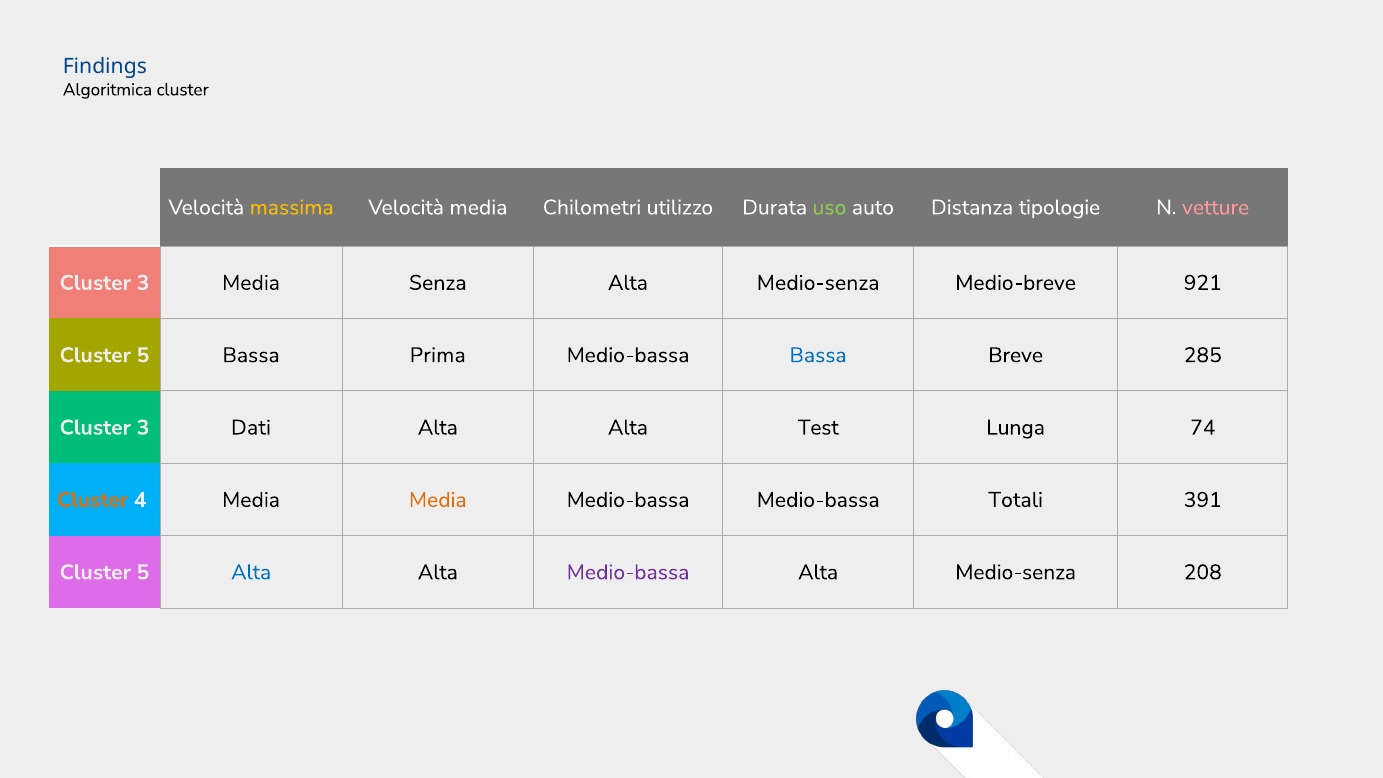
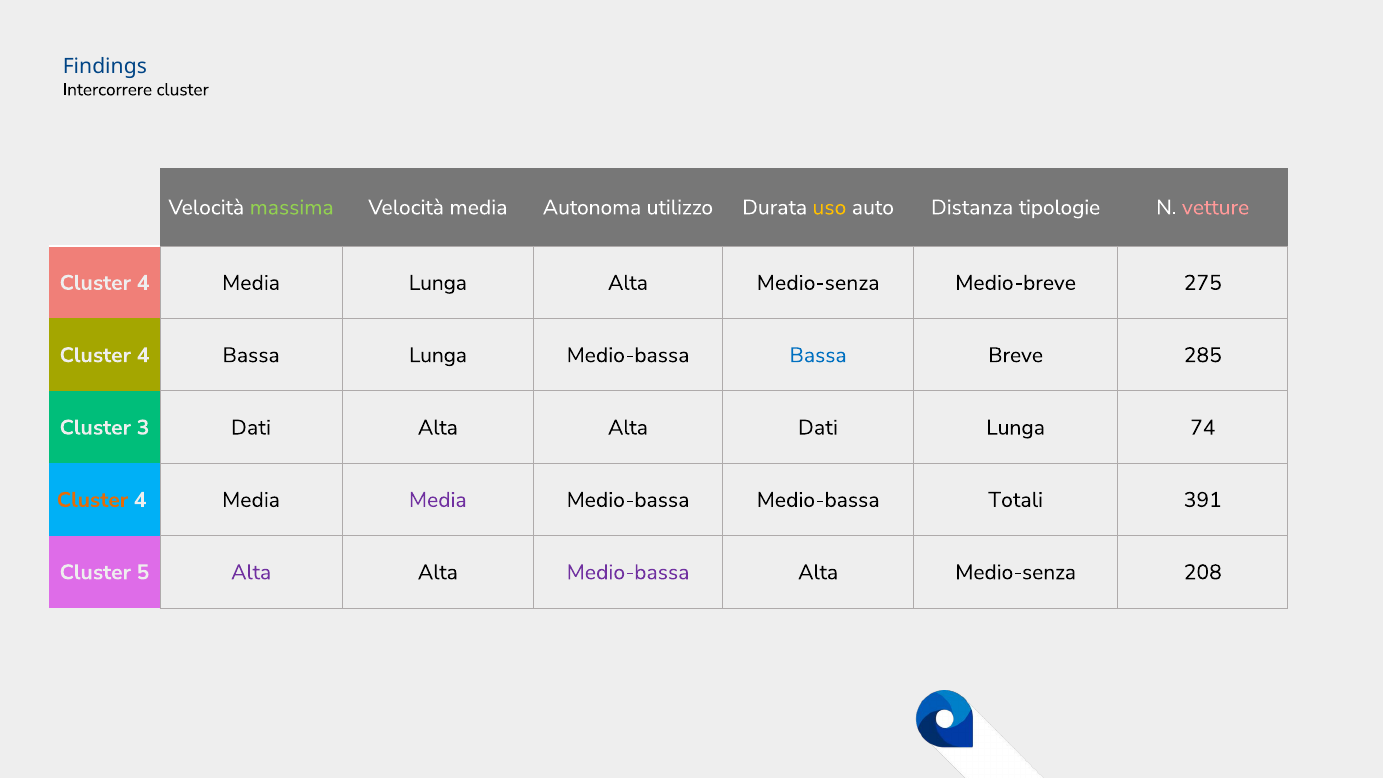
Algoritmica: Algoritmica -> Intercorrere (107, 90)
massima colour: yellow -> light green (292, 207)
Chilometri: Chilometri -> Autonoma (592, 207)
uso colour: light green -> yellow (829, 207)
3: 3 -> 4 (143, 283)
Media Senza: Senza -> Lunga (438, 283)
921: 921 -> 275 (1203, 283)
5: 5 -> 4 (143, 355)
Bassa Prima: Prima -> Lunga (438, 355)
Alta Test: Test -> Dati (818, 428)
Media colour: orange -> purple (438, 500)
Alta colour: blue -> purple (251, 572)
